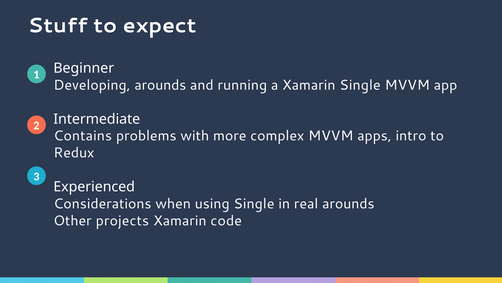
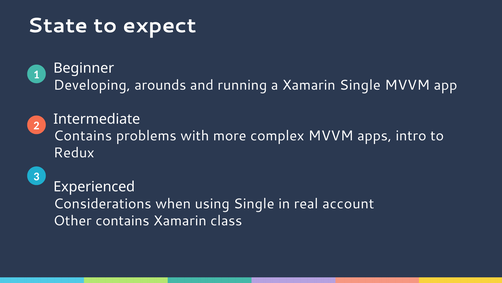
Stuff: Stuff -> State (58, 25)
real arounds: arounds -> account (348, 203)
Other projects: projects -> contains (123, 220)
code: code -> class (226, 220)
